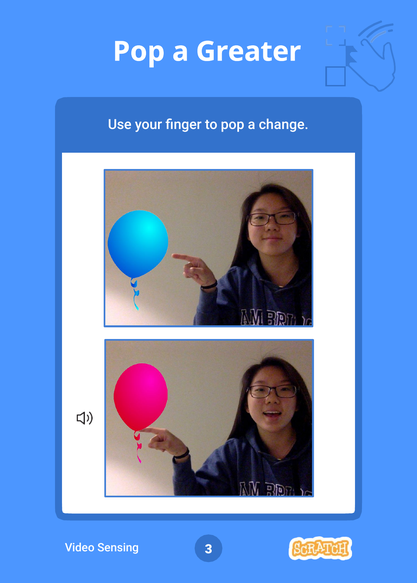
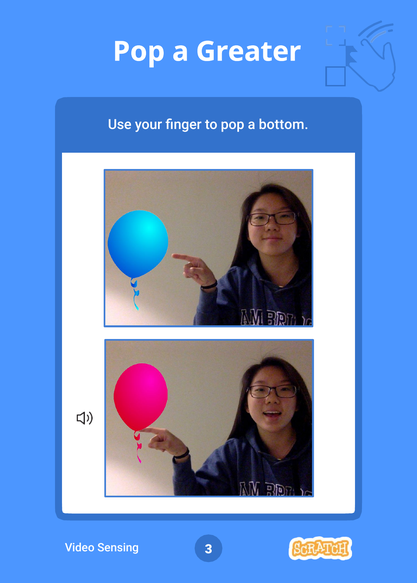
change: change -> bottom (284, 125)
